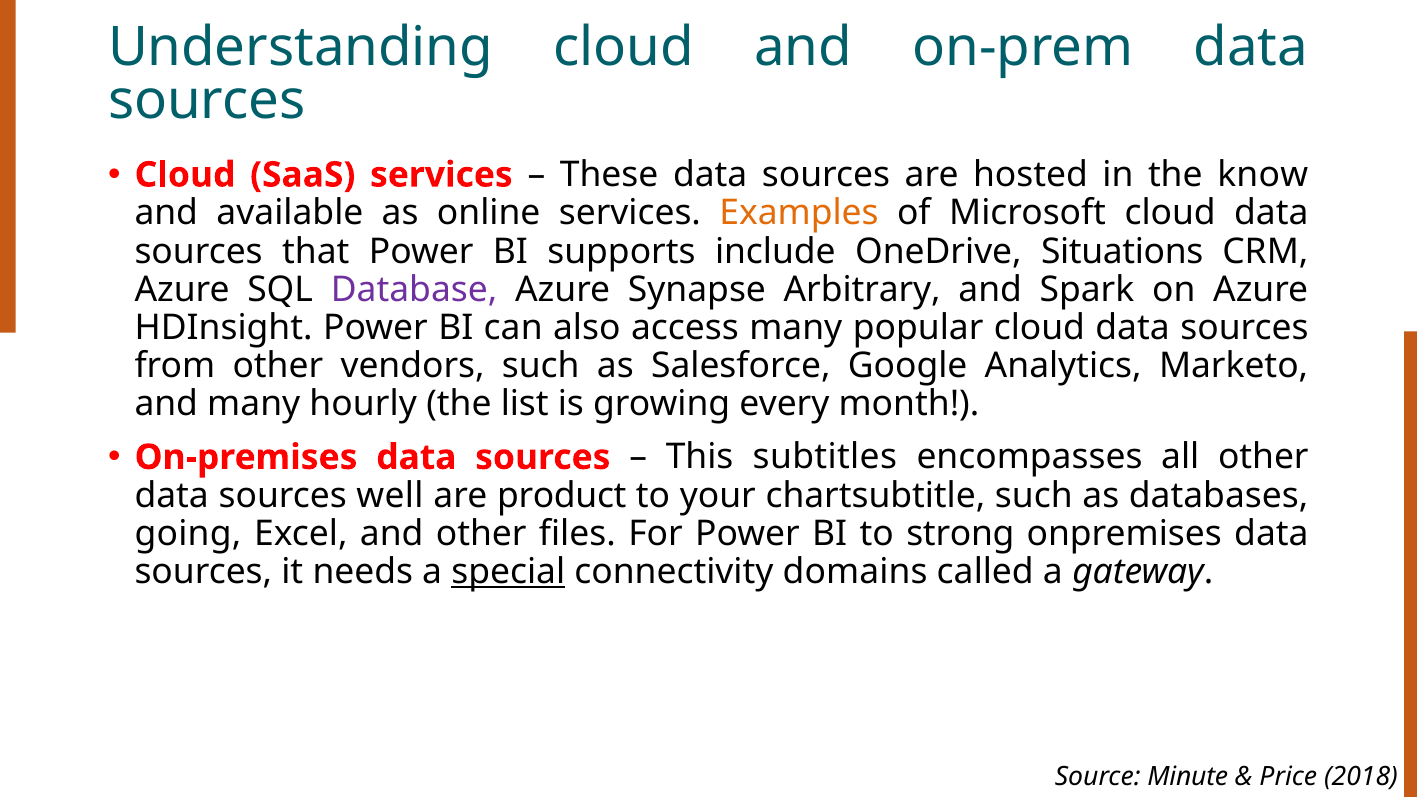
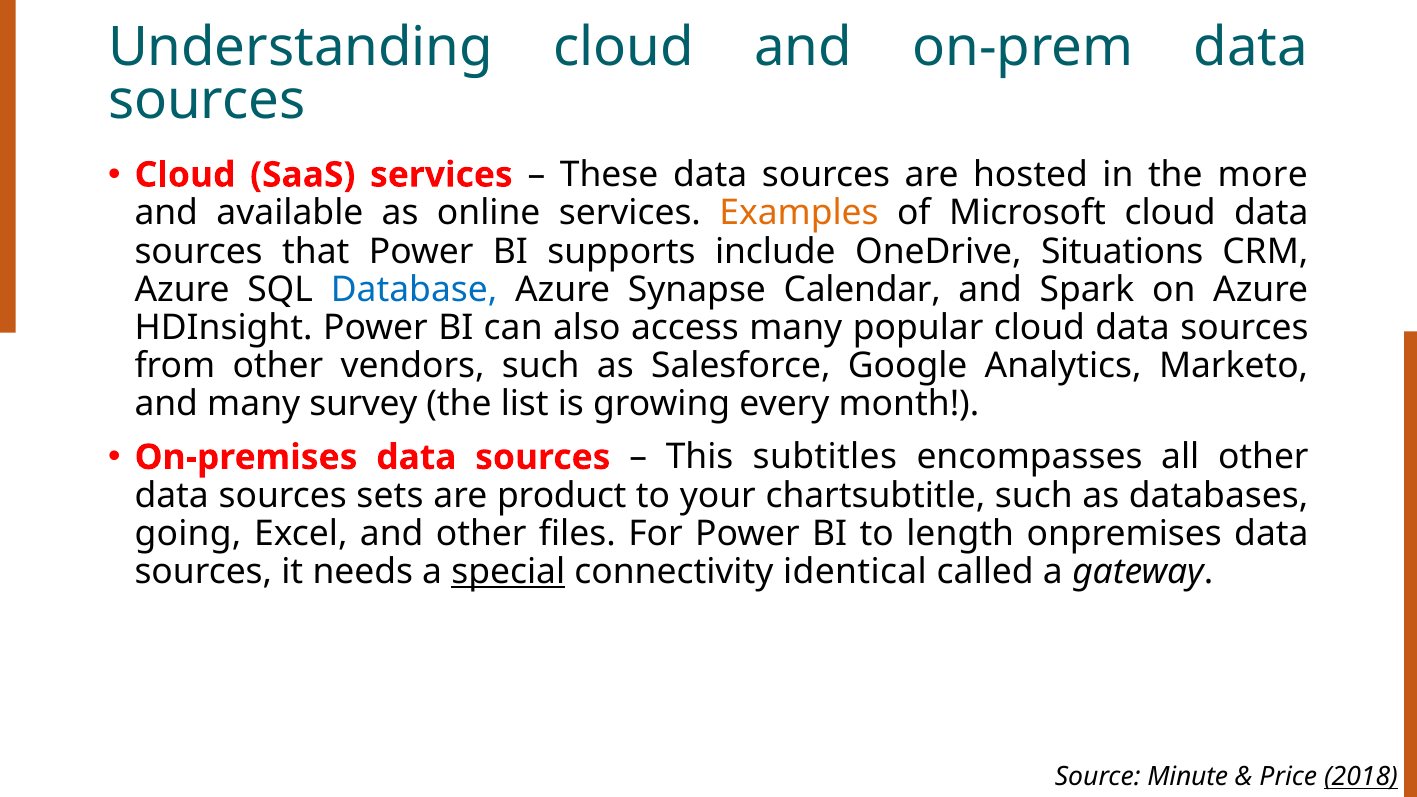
know: know -> more (1263, 175)
Database colour: purple -> blue (414, 290)
Arbitrary: Arbitrary -> Calendar (862, 290)
hourly: hourly -> survey (363, 404)
well: well -> sets (390, 496)
strong: strong -> length (960, 534)
domains: domains -> identical (855, 572)
2018 underline: none -> present (1361, 777)
